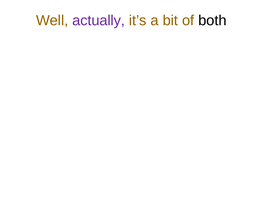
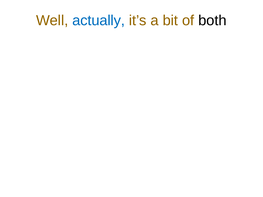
actually colour: purple -> blue (99, 21)
